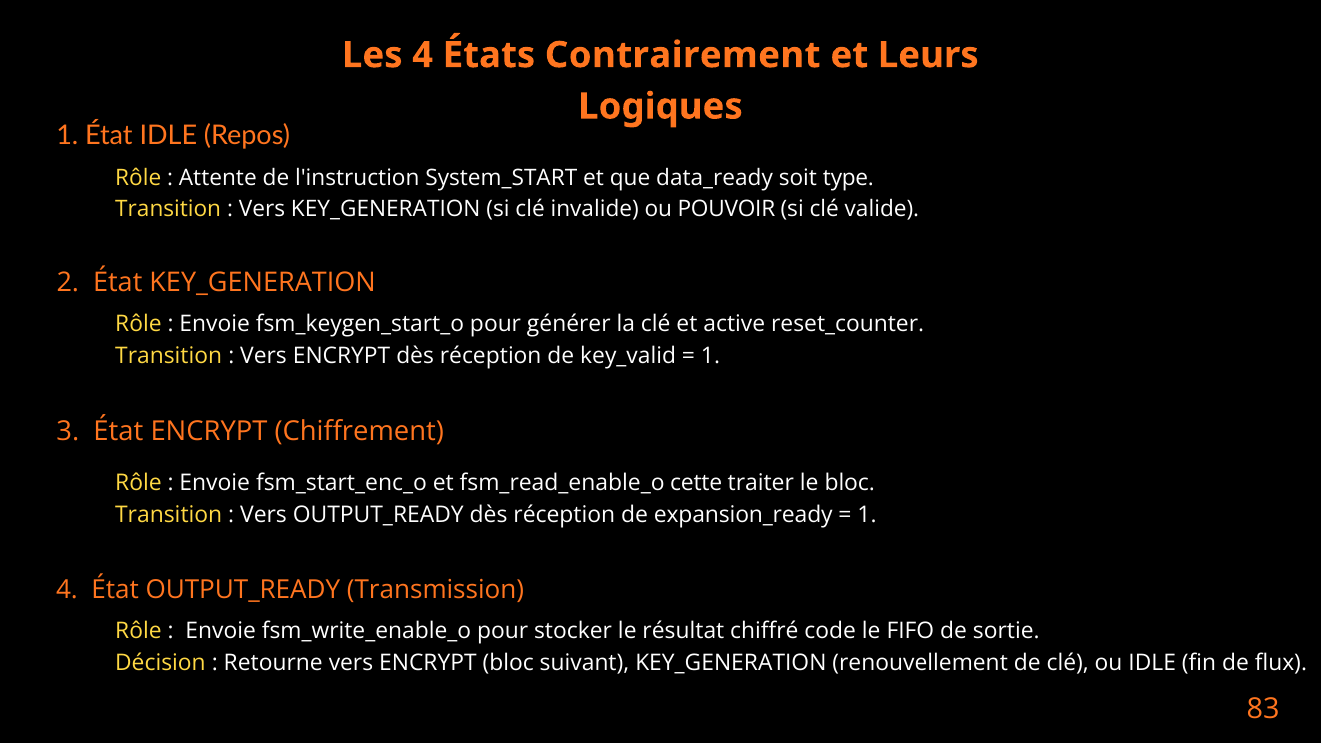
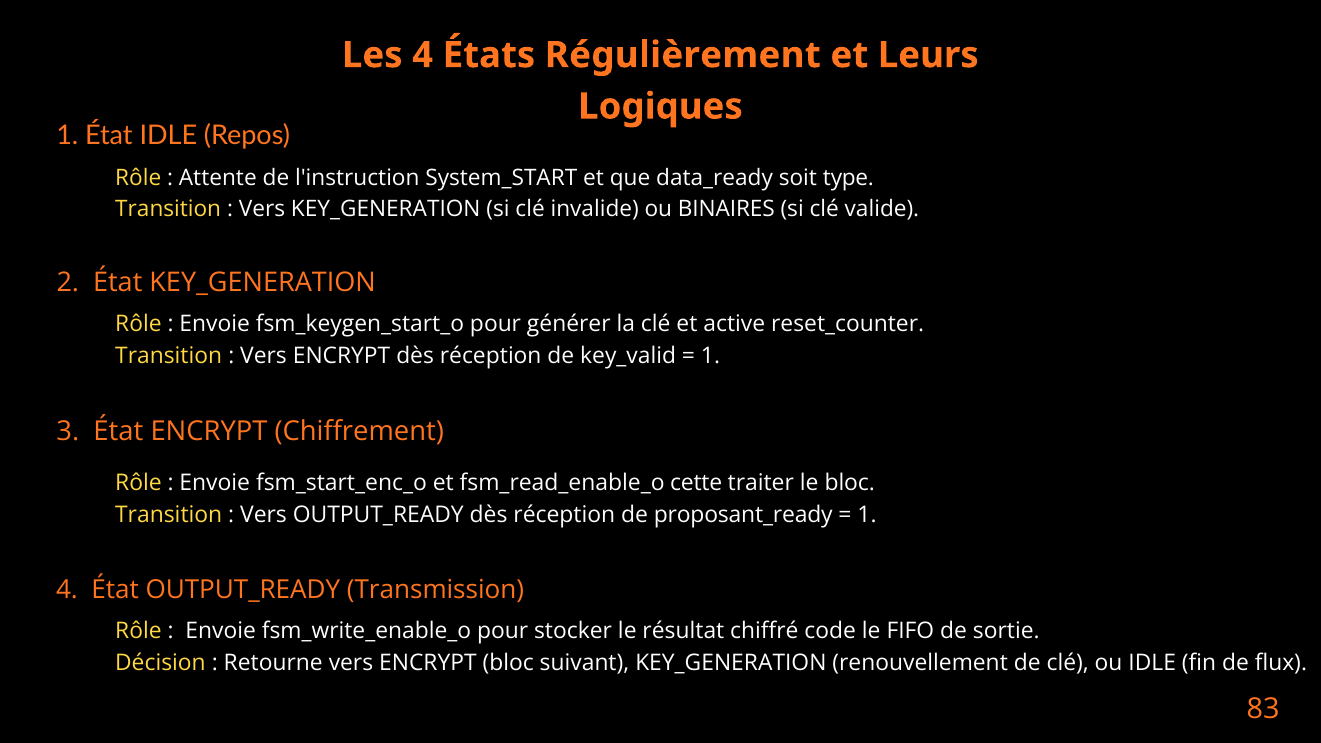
Contrairement: Contrairement -> Régulièrement (683, 55)
POUVOIR: POUVOIR -> BINAIRES (726, 209)
expansion_ready: expansion_ready -> proposant_ready (743, 515)
